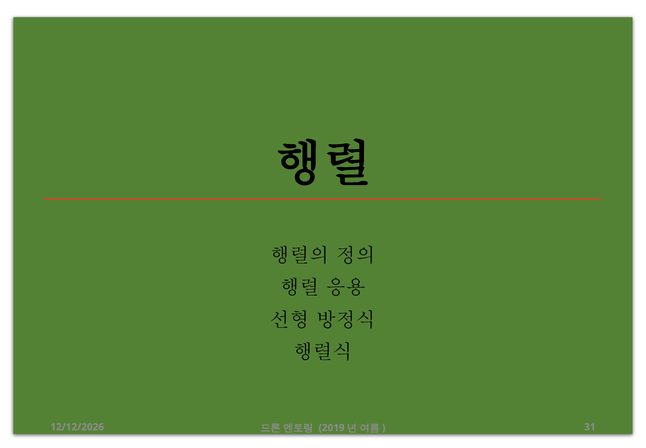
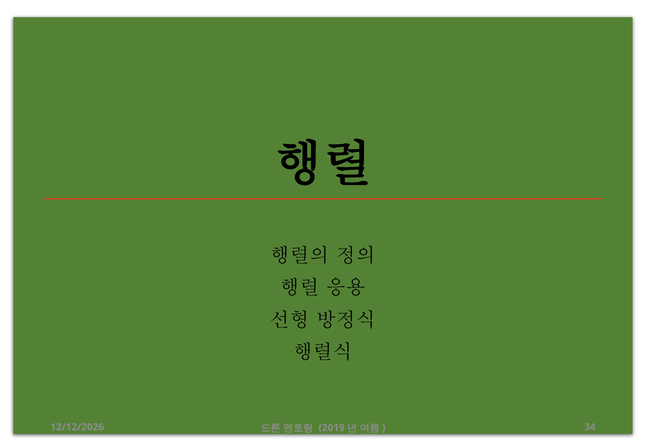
31: 31 -> 34 (590, 426)
